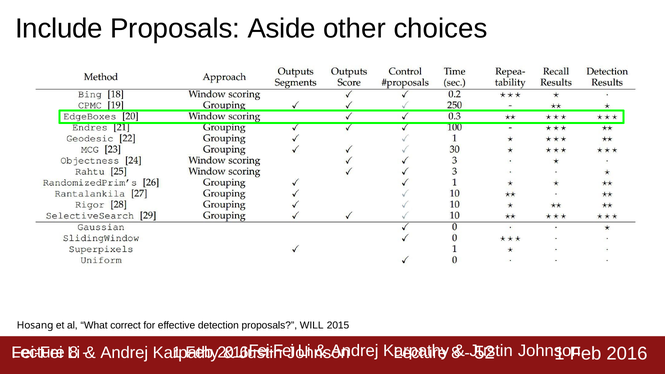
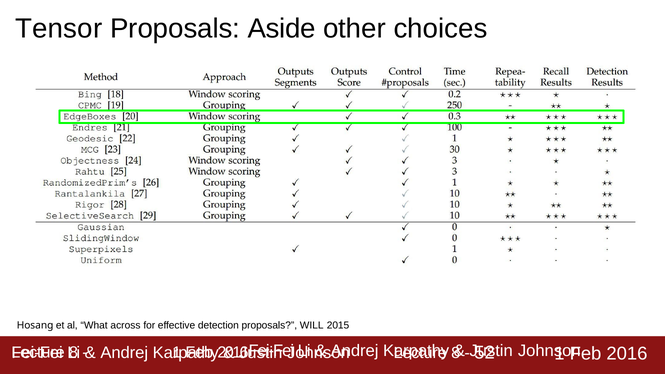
Include: Include -> Tensor (59, 29)
correct: correct -> across (125, 326)
